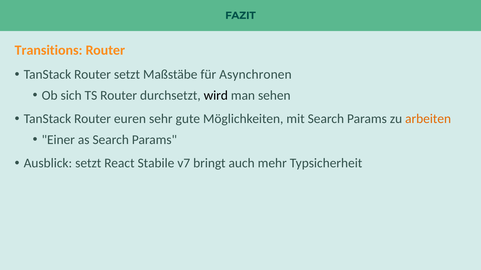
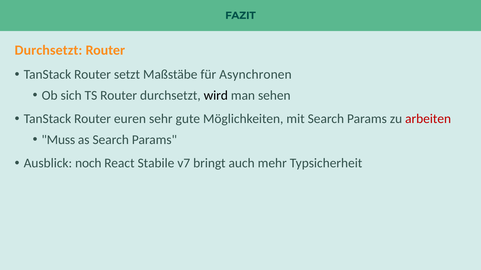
Transitions: Transitions -> Durchsetzt (48, 50)
arbeiten colour: orange -> red (428, 119)
Einer: Einer -> Muss (58, 140)
Ausblick setzt: setzt -> noch (88, 164)
